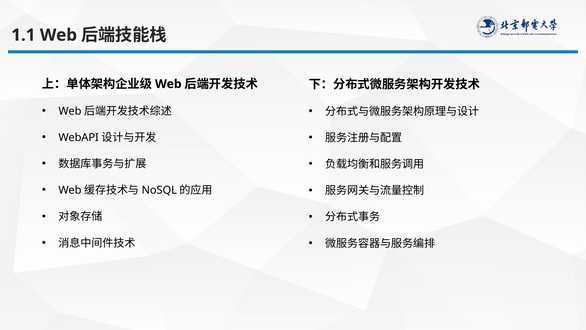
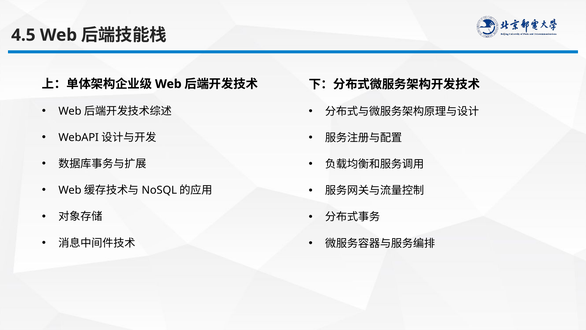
1.1: 1.1 -> 4.5 (23, 35)
